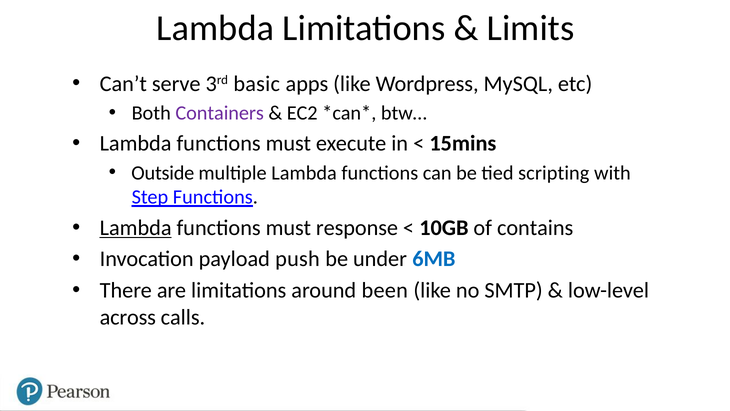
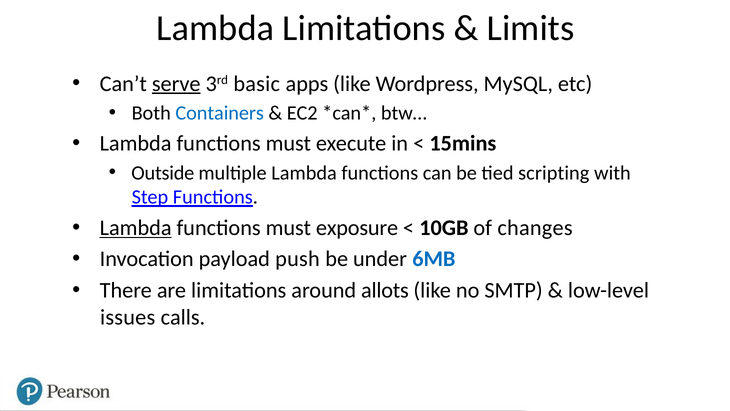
serve underline: none -> present (176, 84)
Containers colour: purple -> blue (220, 113)
response: response -> exposure (357, 228)
contains: contains -> changes (535, 228)
been: been -> allots (385, 290)
across: across -> issues (128, 317)
